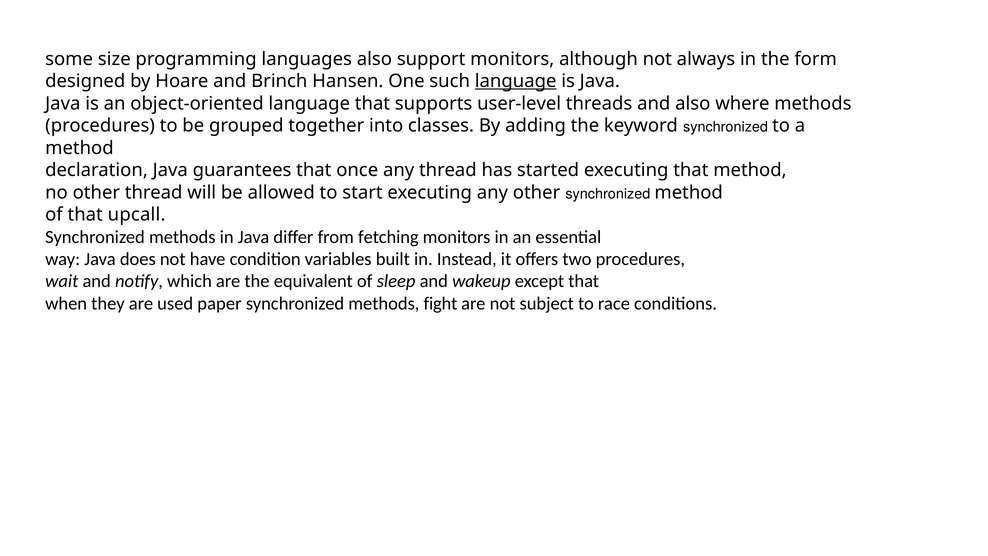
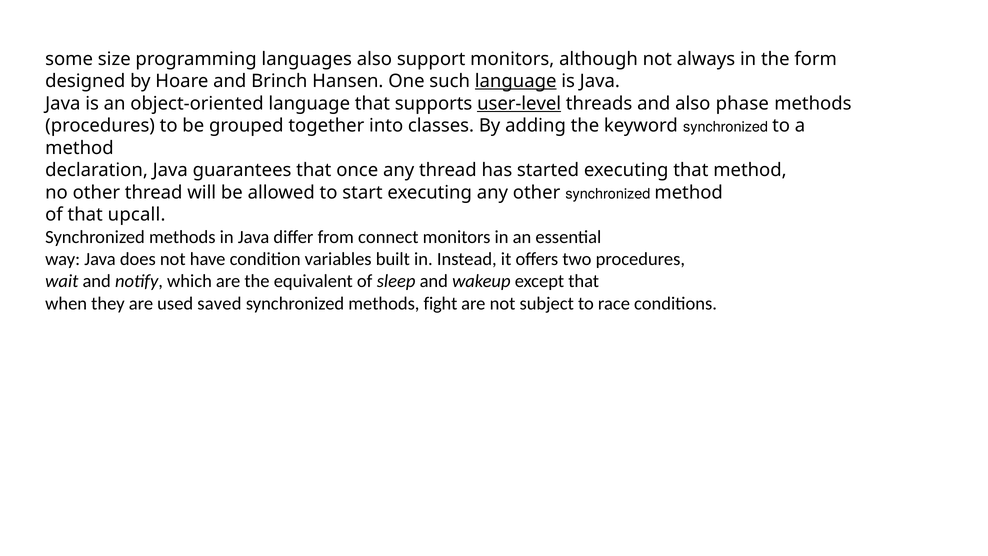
user-level underline: none -> present (519, 103)
where: where -> phase (742, 103)
fetching: fetching -> connect (388, 237)
paper: paper -> saved (219, 303)
